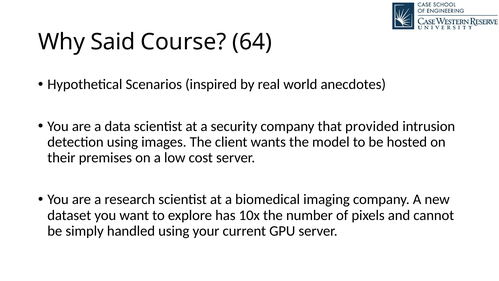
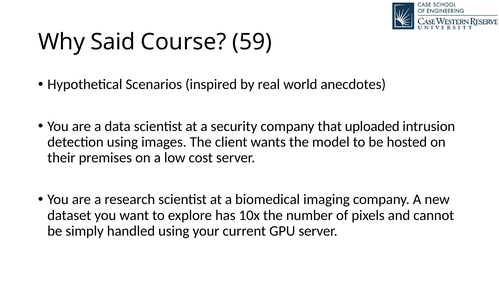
64: 64 -> 59 (252, 42)
provided: provided -> uploaded (372, 126)
